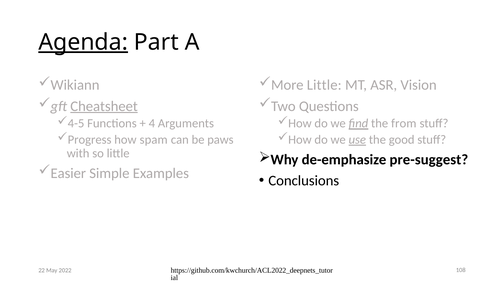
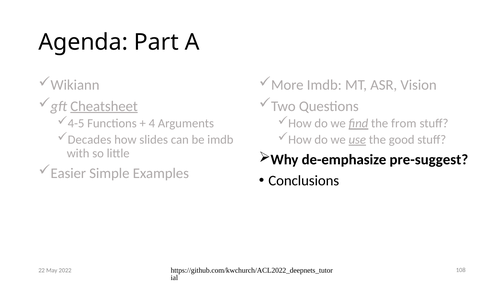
Agenda underline: present -> none (83, 42)
More Little: Little -> Imdb (324, 85)
Progress: Progress -> Decades (90, 140)
spam: spam -> slides (154, 140)
be paws: paws -> imdb (220, 140)
